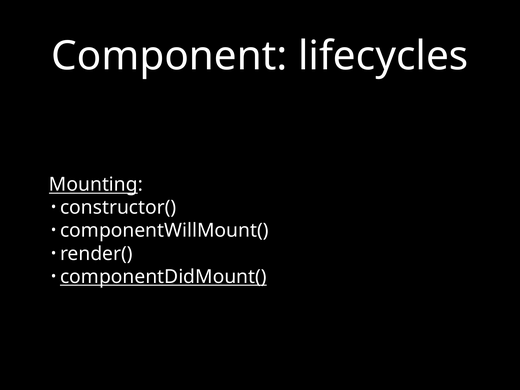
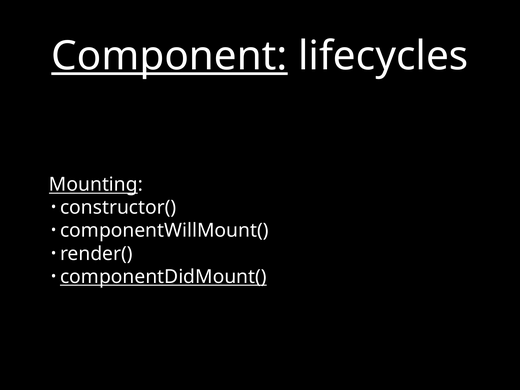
Component underline: none -> present (169, 56)
